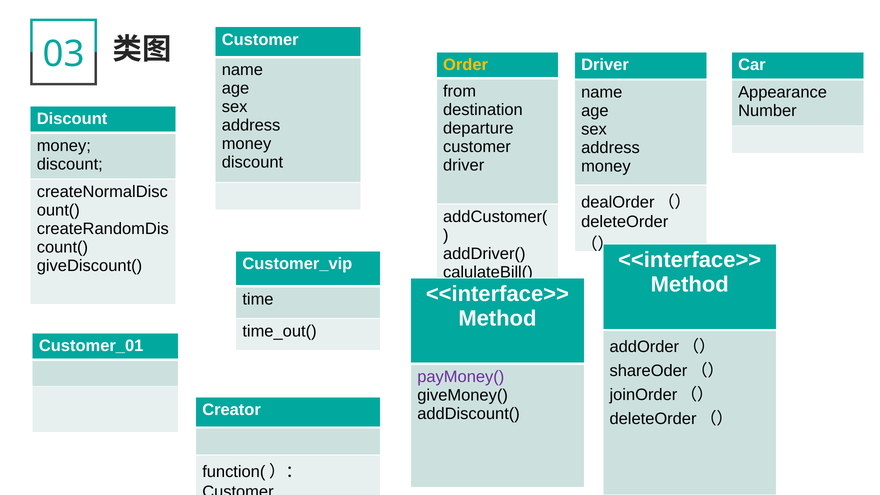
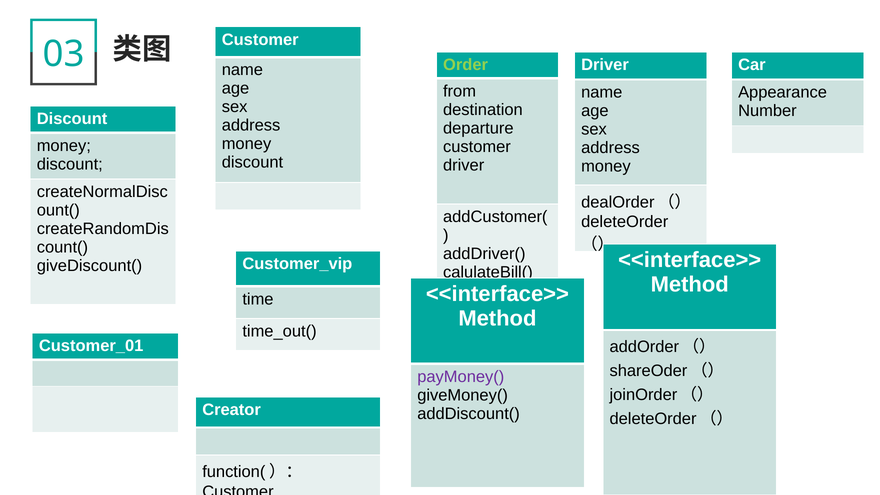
Order colour: yellow -> light green (466, 65)
